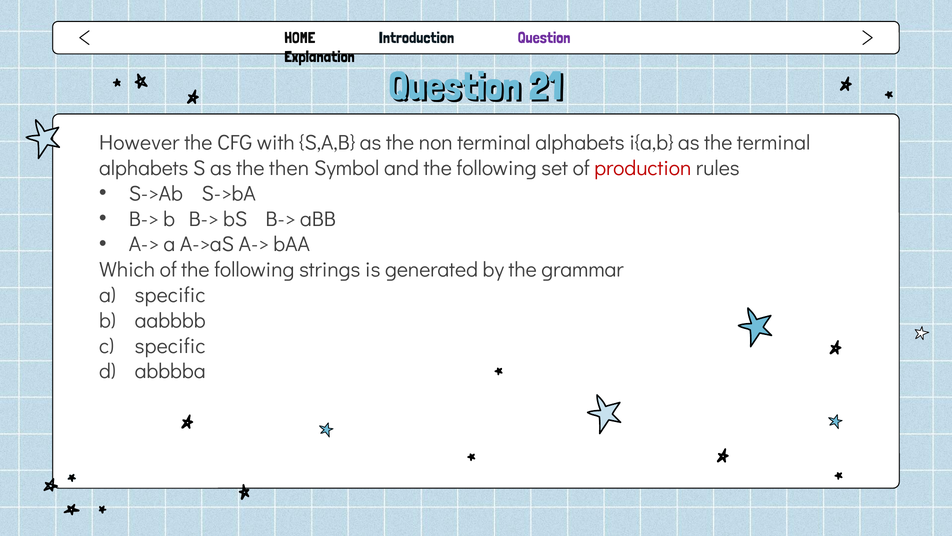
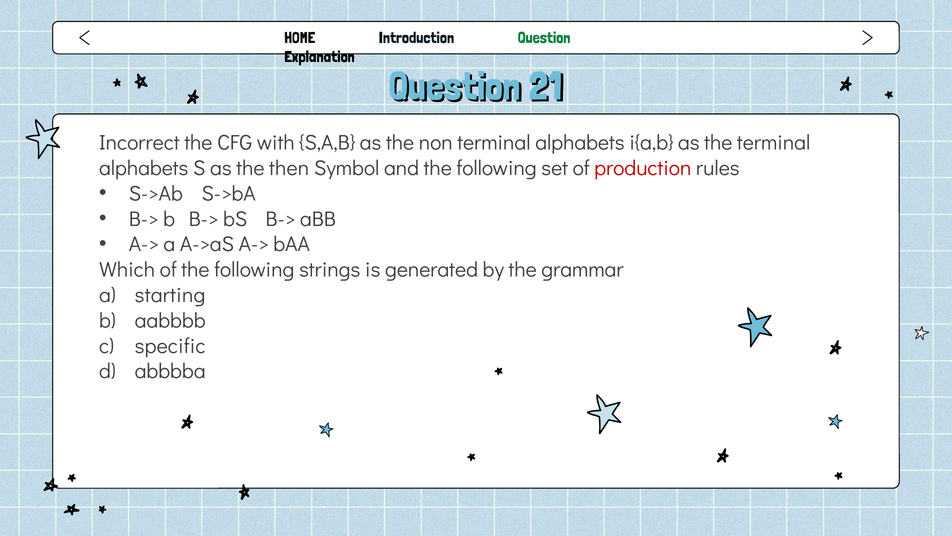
Question colour: purple -> green (544, 38)
However: However -> Incorrect (139, 143)
a specific: specific -> starting (170, 295)
